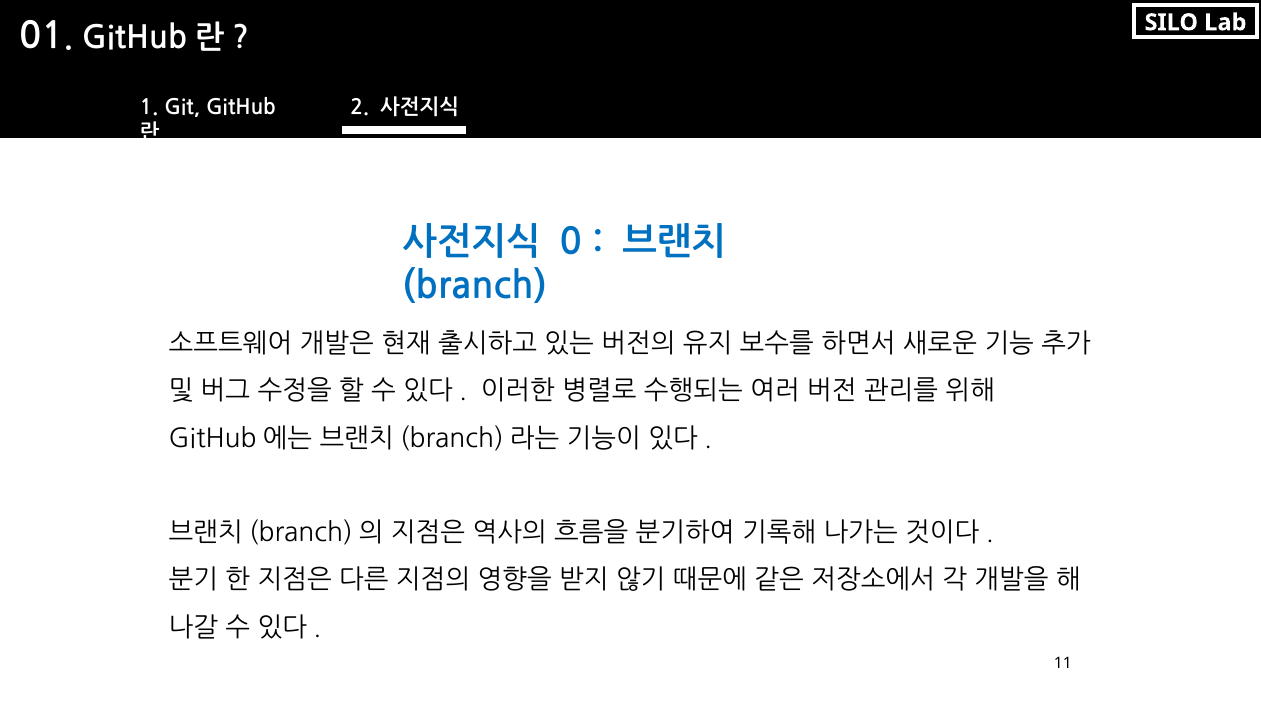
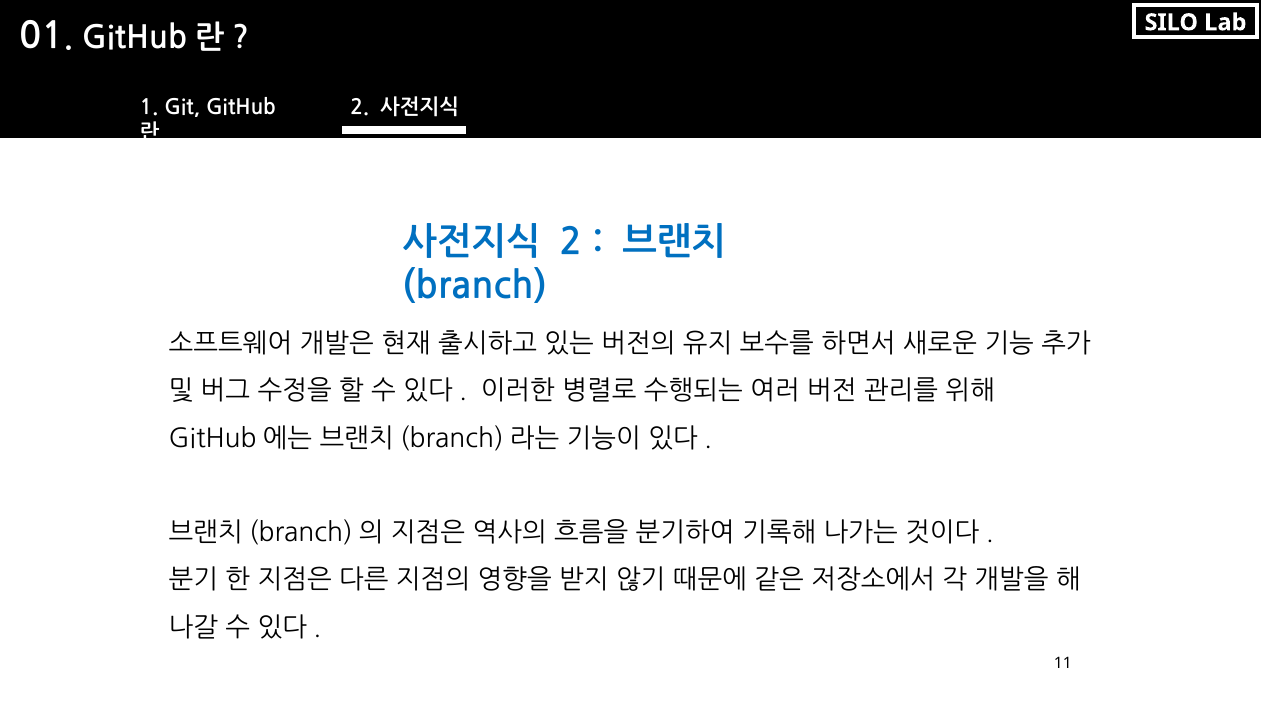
0: 0 -> 2 (571, 243)
